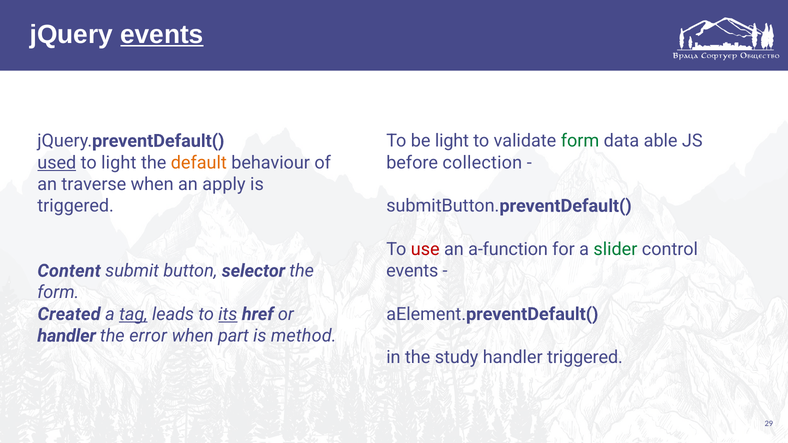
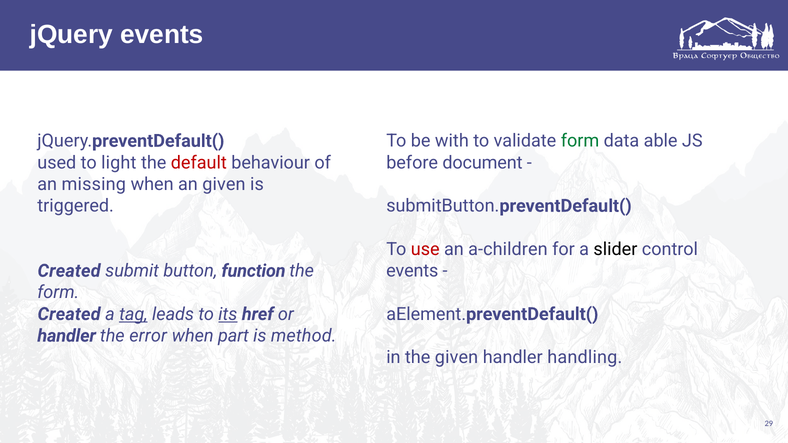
events underline: present -> none (162, 34)
be light: light -> with (452, 141)
used underline: present -> none (57, 163)
default colour: orange -> red (199, 163)
collection: collection -> document (482, 163)
traverse: traverse -> missing (94, 184)
an apply: apply -> given (224, 184)
a-function: a-function -> a-children (508, 249)
slider colour: green -> black (615, 249)
Content: Content -> Created (69, 271)
selector: selector -> function (253, 271)
the study: study -> given (457, 358)
handler triggered: triggered -> handling (585, 358)
